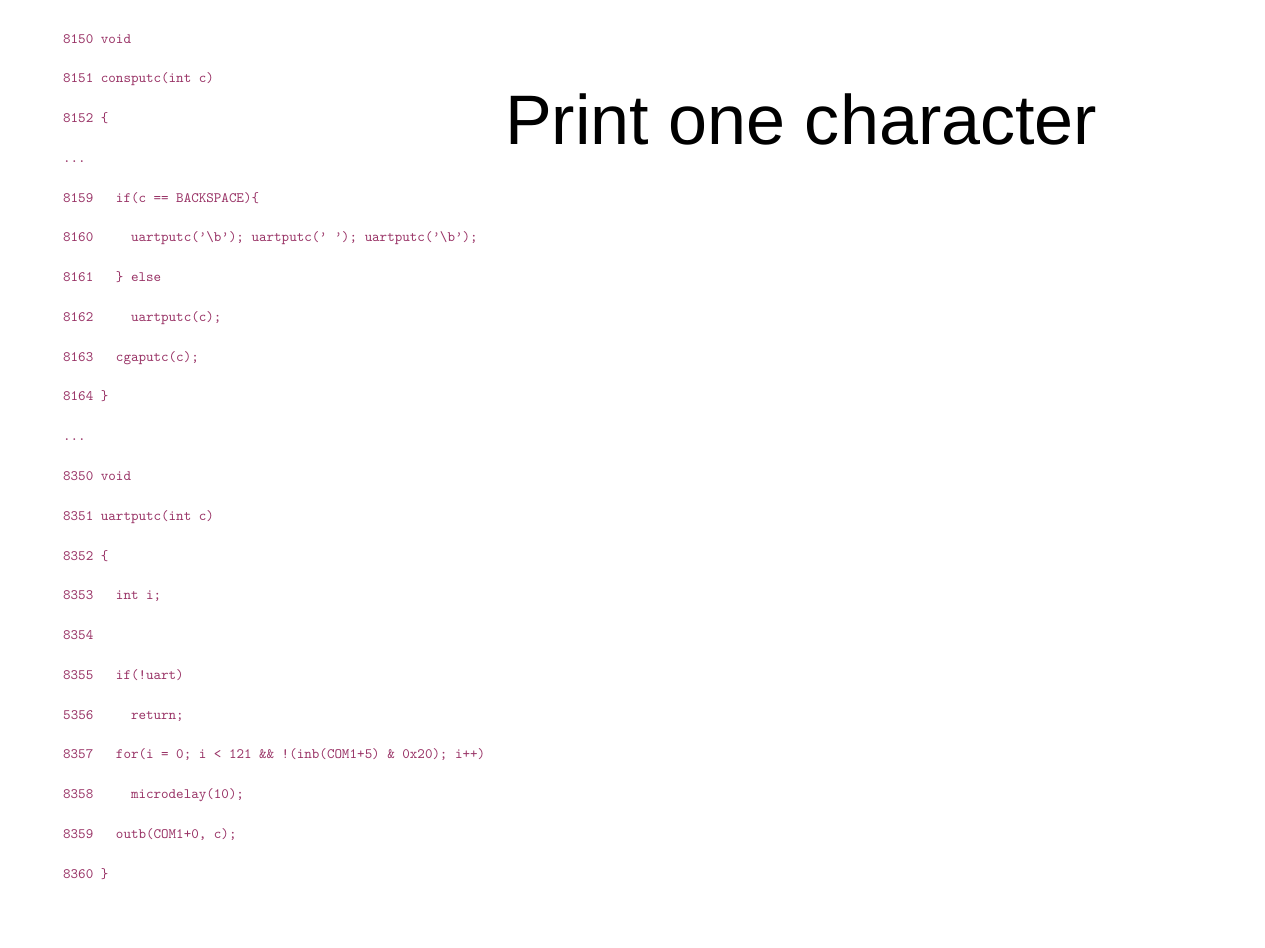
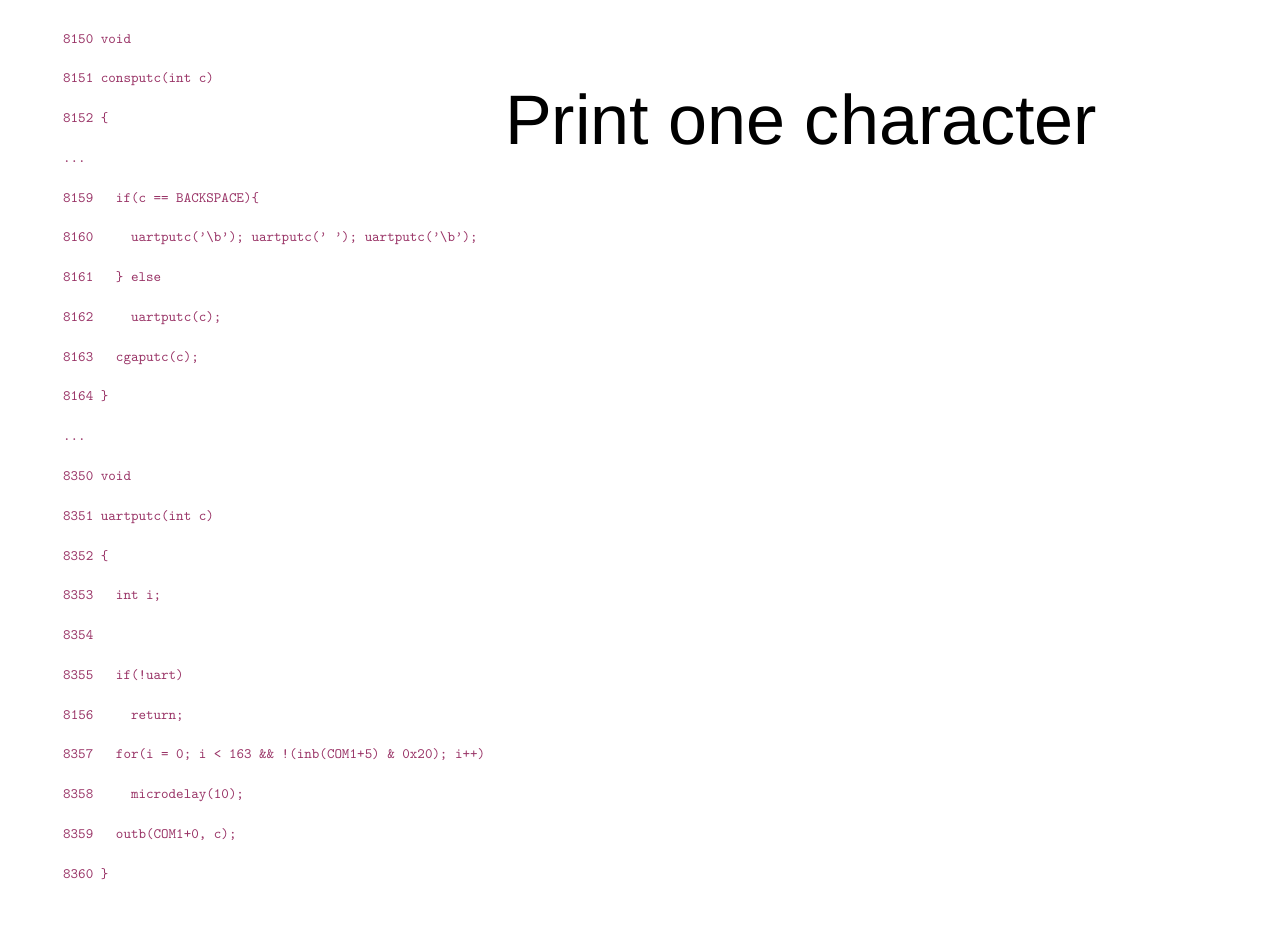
5356: 5356 -> 8156 (78, 715)
121: 121 -> 163 (240, 755)
